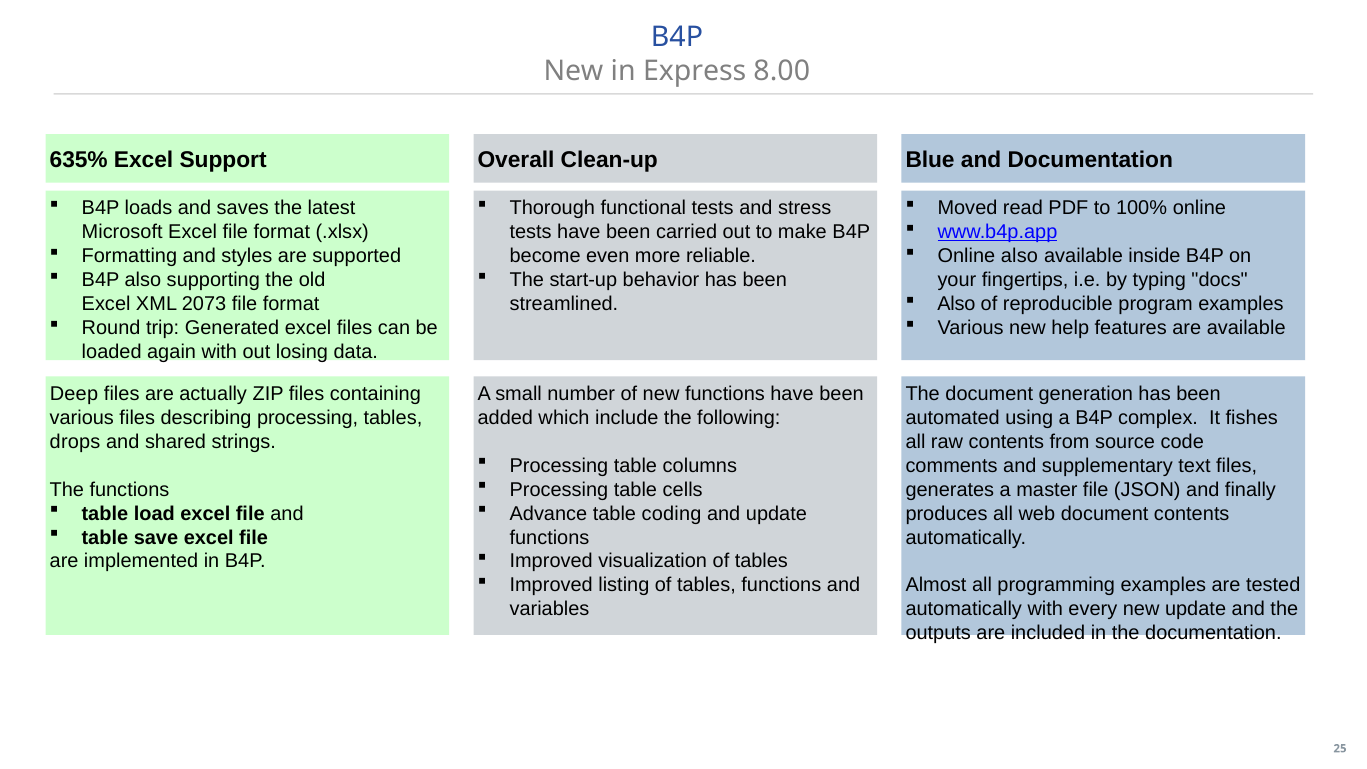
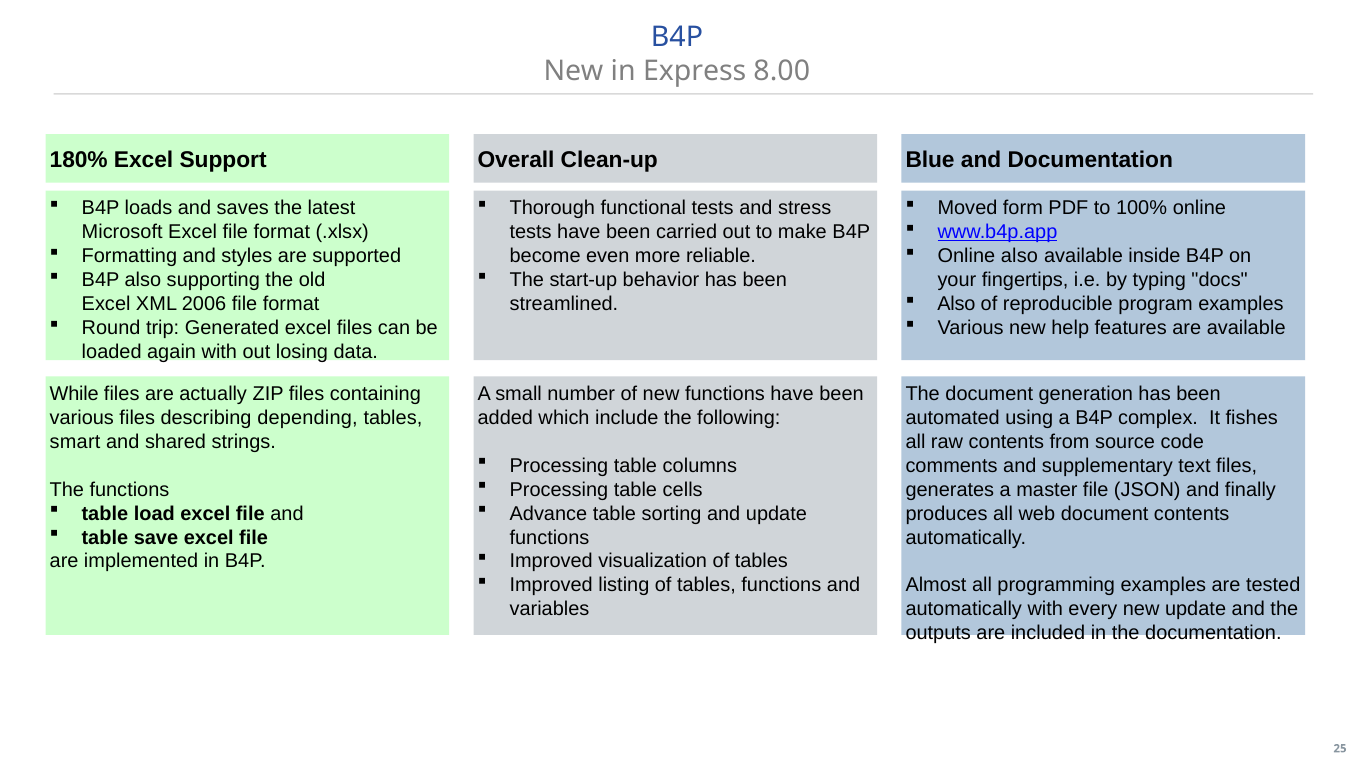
635%: 635% -> 180% (79, 160)
read: read -> form (1023, 208)
2073: 2073 -> 2006 (204, 304)
Deep: Deep -> While (74, 394)
describing processing: processing -> depending (307, 418)
drops: drops -> smart (75, 442)
coding: coding -> sorting (672, 513)
